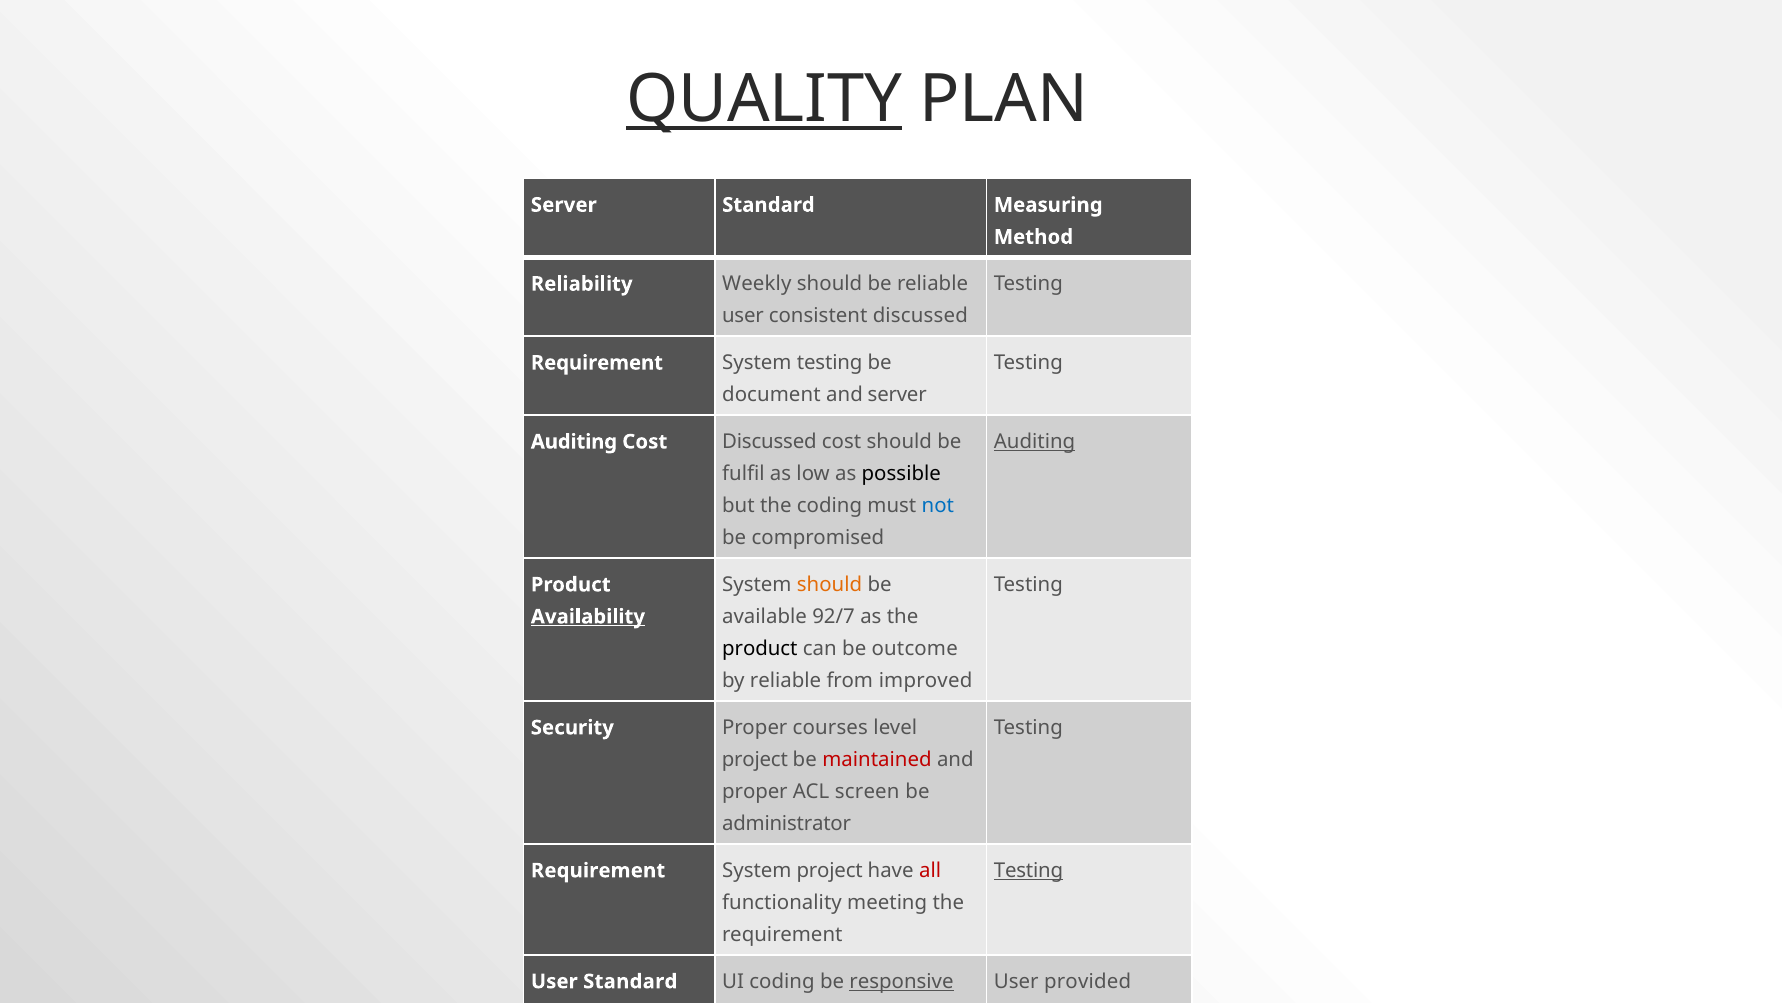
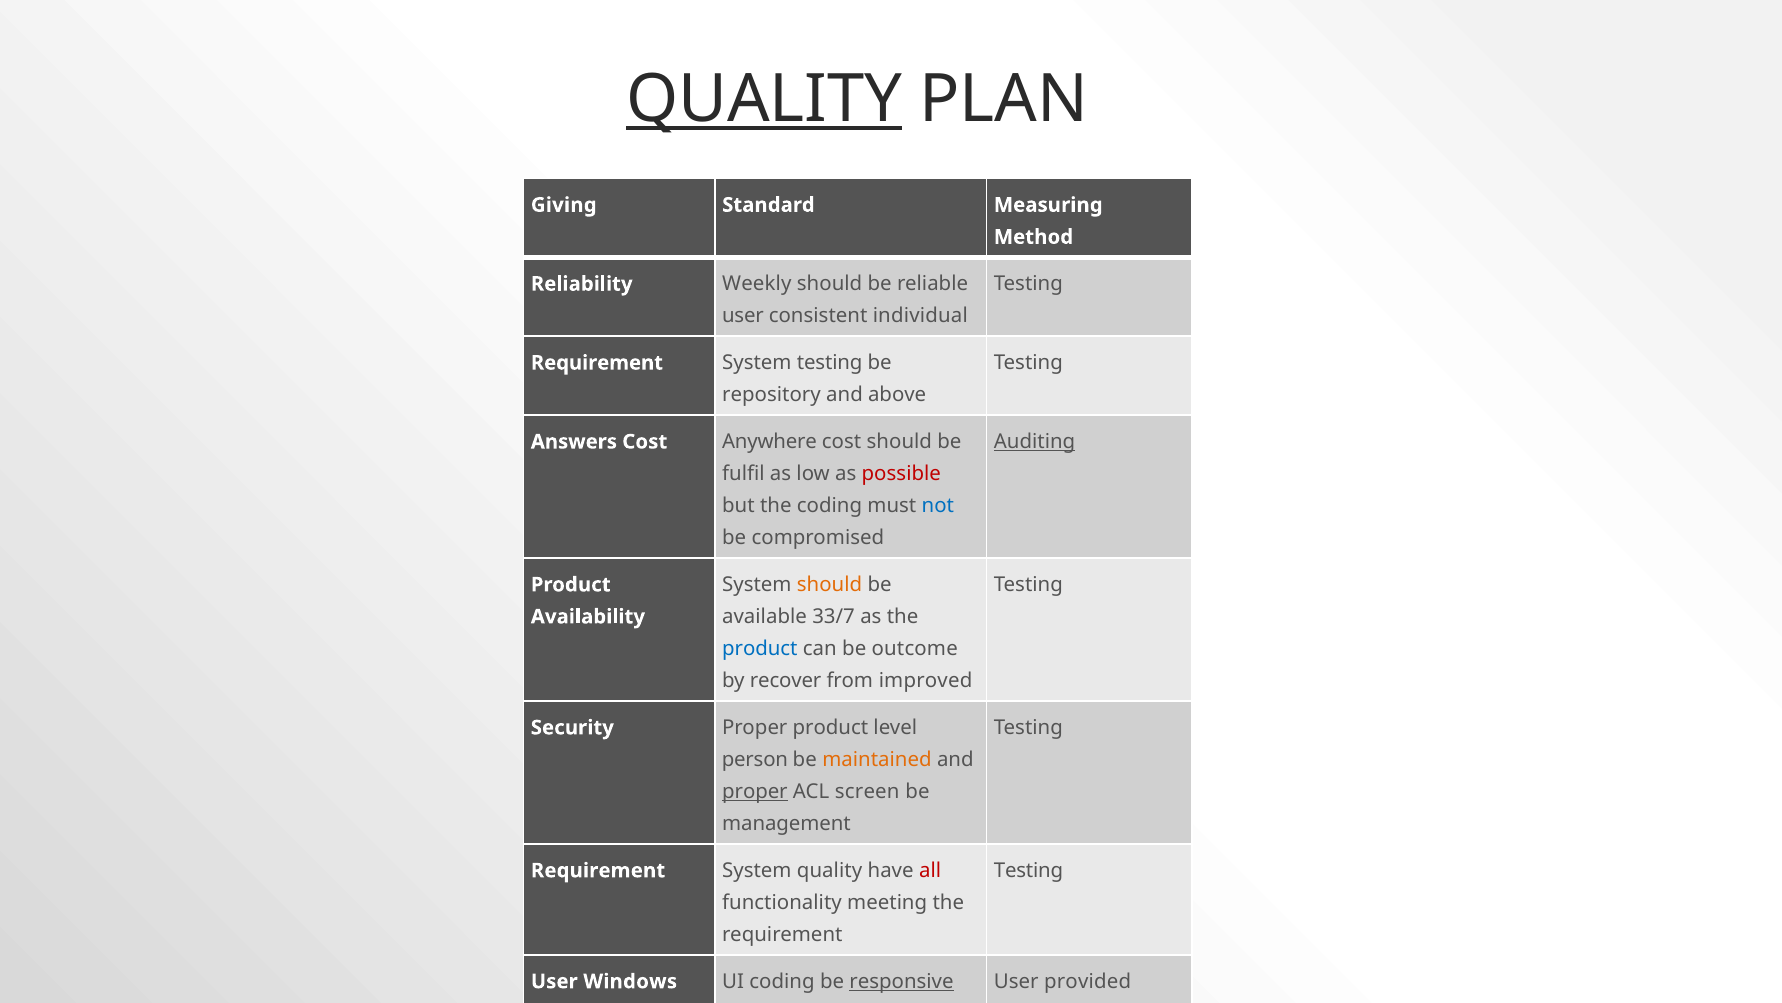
Server: Server -> Giving (564, 205)
consistent discussed: discussed -> individual (920, 316)
document: document -> repository (771, 395)
and server: server -> above (897, 395)
Auditing: Auditing -> Answers (574, 442)
Cost Discussed: Discussed -> Anywhere (769, 442)
possible colour: black -> red (901, 474)
92/7: 92/7 -> 33/7 (834, 617)
Availability underline: present -> none (588, 617)
product colour: black -> blue (760, 649)
by reliable: reliable -> recover (786, 681)
Proper courses: courses -> product (830, 727)
project: project -> person (755, 759)
maintained colour: red -> orange (877, 759)
proper underline: none -> present (755, 791)
administrator: administrator -> management (786, 823)
Testing underline: present -> none (1029, 870)
System project: project -> quality (830, 870)
User Standard: Standard -> Windows (630, 981)
